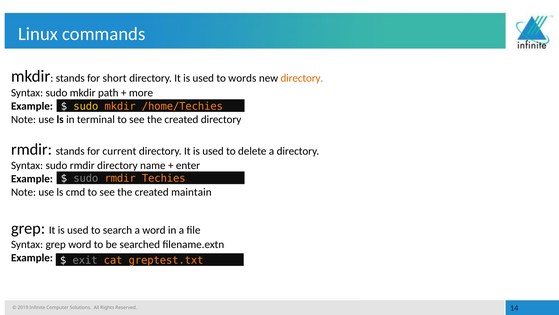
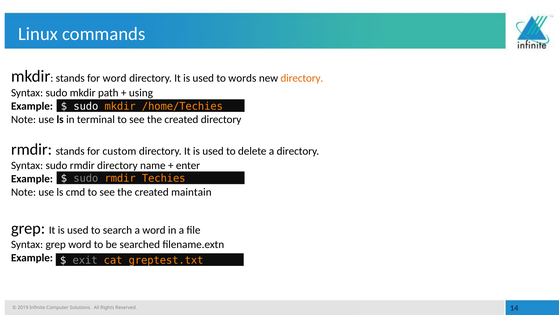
for short: short -> word (115, 78)
more: more -> using (141, 93)
sudo colour: yellow -> white (86, 106)
current: current -> custom (119, 151)
